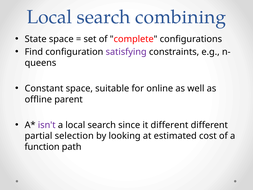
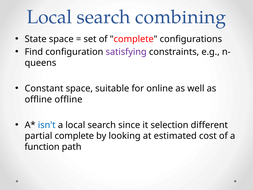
offline parent: parent -> offline (68, 99)
isn't colour: purple -> blue (47, 125)
it different: different -> selection (169, 125)
partial selection: selection -> complete (74, 136)
